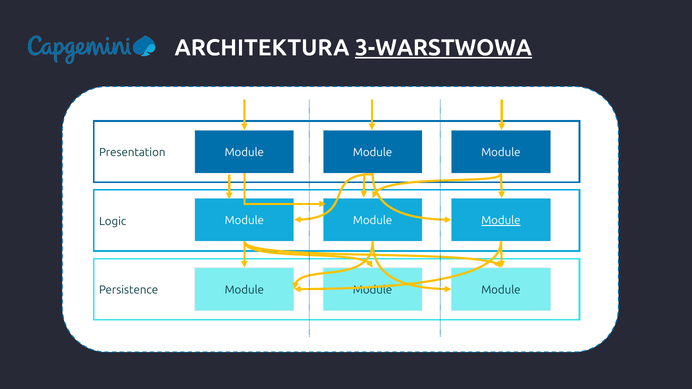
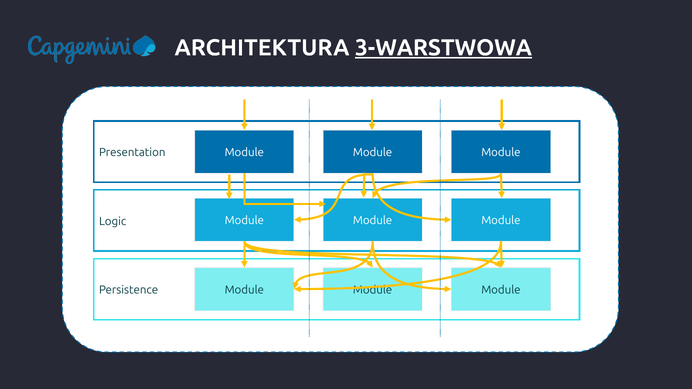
Module underline: present -> none (501, 221)
